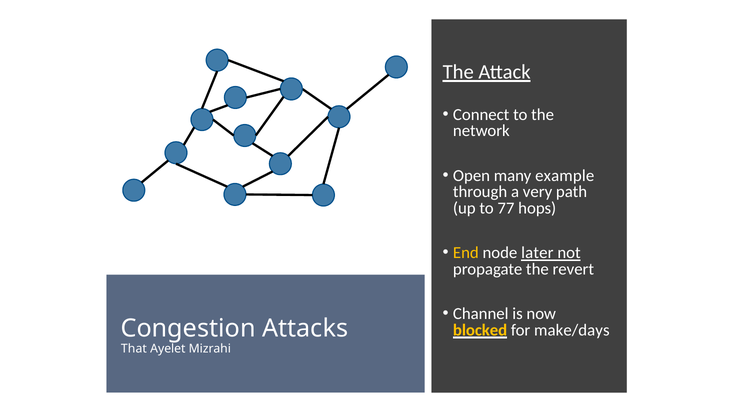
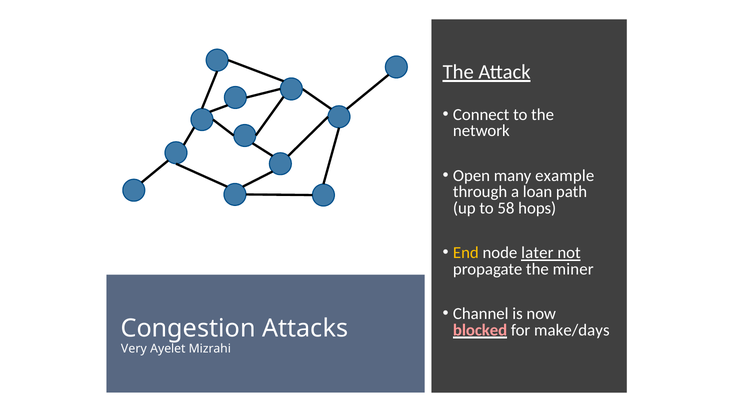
very: very -> loan (538, 192)
77: 77 -> 58 (506, 208)
revert: revert -> miner (573, 269)
blocked colour: yellow -> pink (480, 330)
That: That -> Very (134, 349)
